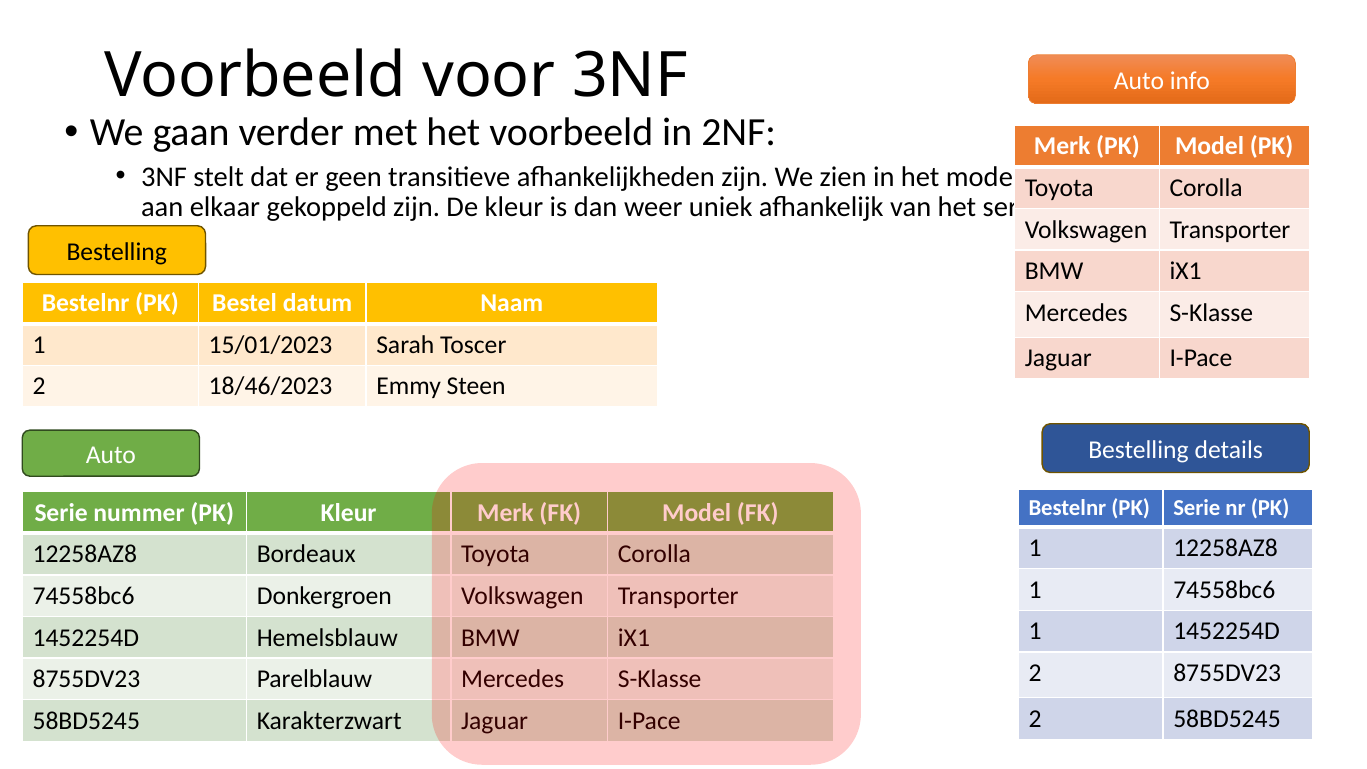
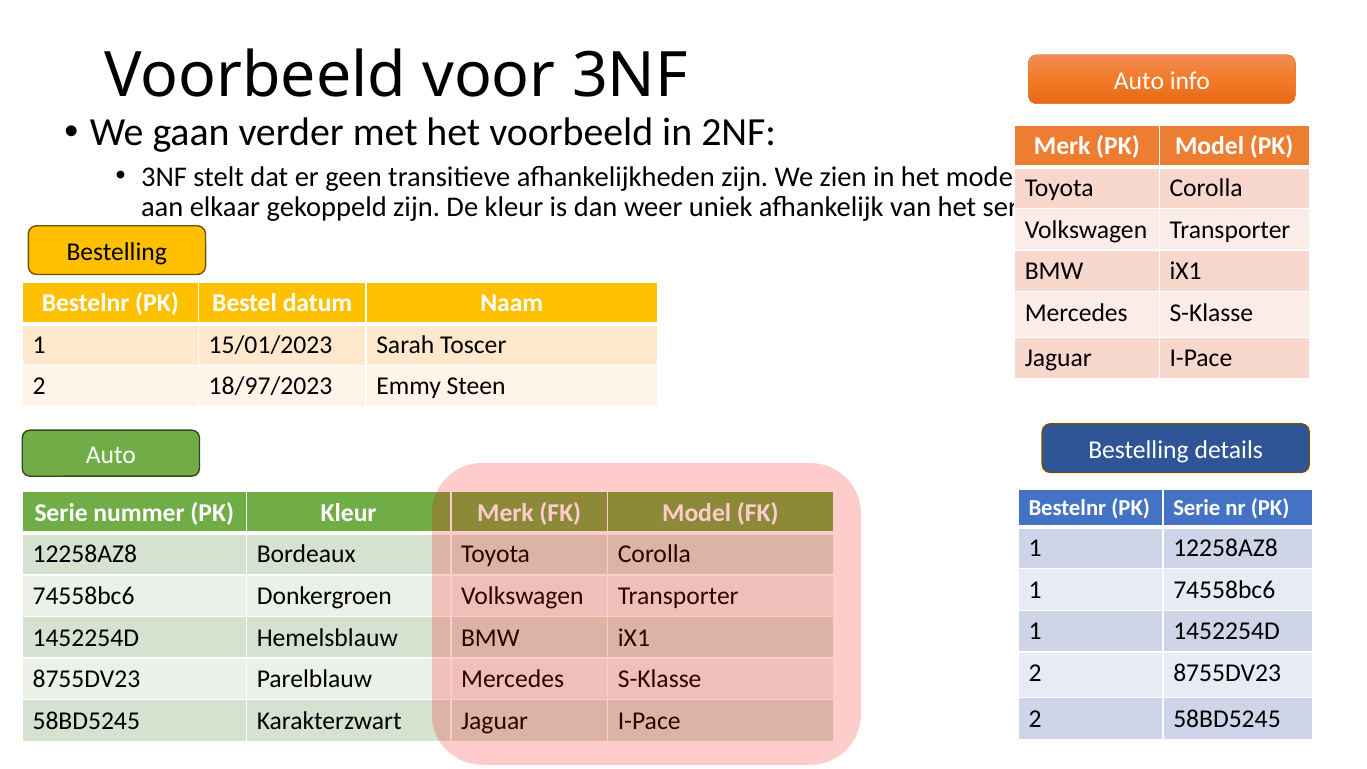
18/46/2023: 18/46/2023 -> 18/97/2023 (271, 386)
